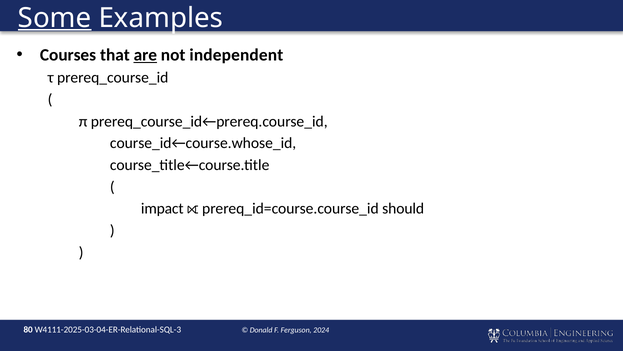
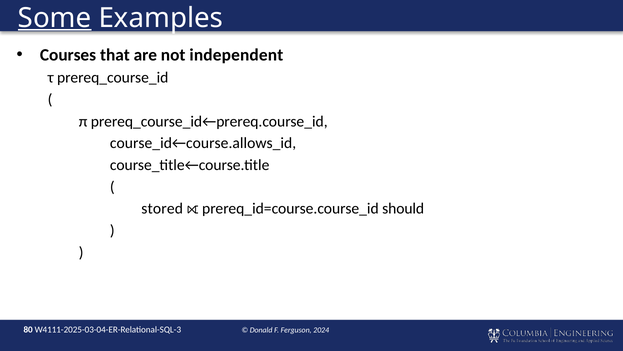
are underline: present -> none (145, 55)
course_id←course.whose_id: course_id←course.whose_id -> course_id←course.allows_id (203, 143)
impact: impact -> stored (162, 208)
